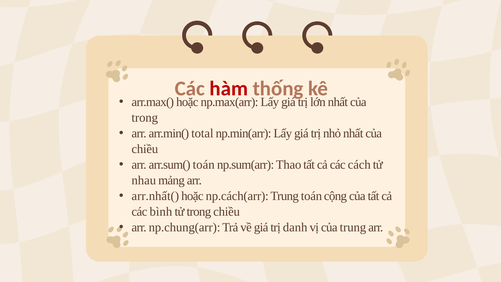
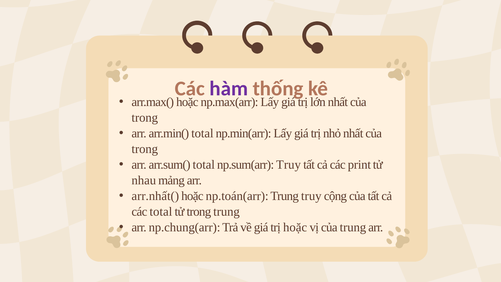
hàm colour: red -> purple (229, 88)
chiều: chiều -> trong (145, 149)
arr.sum( toán: toán -> total (204, 165)
np.sum(arr Thao: Thao -> Truy (289, 165)
cách: cách -> print (359, 165)
np.cách(arr: np.cách(arr -> np.toán(arr (237, 196)
Trung toán: toán -> truy (311, 196)
các bình: bình -> total (161, 212)
trong chiều: chiều -> trung (227, 212)
trị danh: danh -> hoặc (295, 227)
